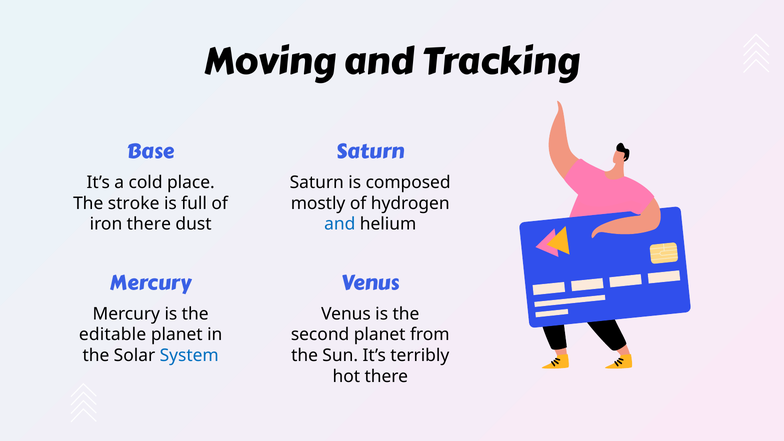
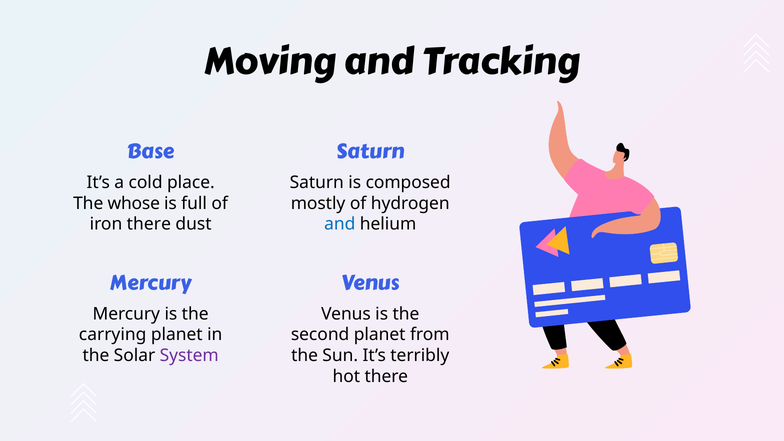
stroke: stroke -> whose (134, 203)
editable: editable -> carrying (113, 335)
System colour: blue -> purple (189, 356)
